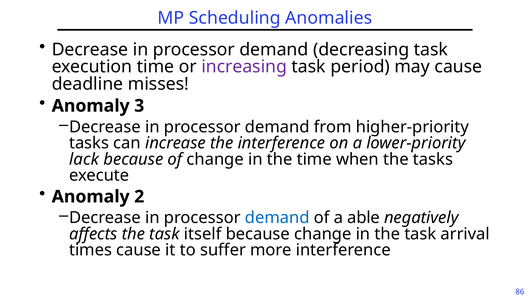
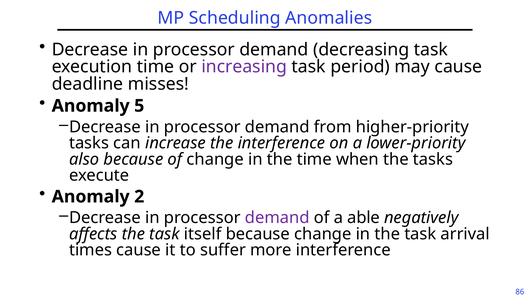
3: 3 -> 5 (139, 106)
lack: lack -> also (84, 159)
demand colour: blue -> purple (277, 218)
